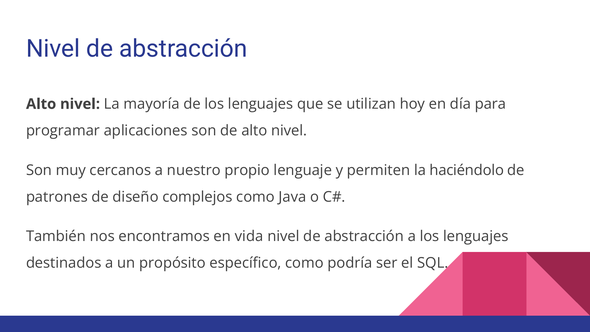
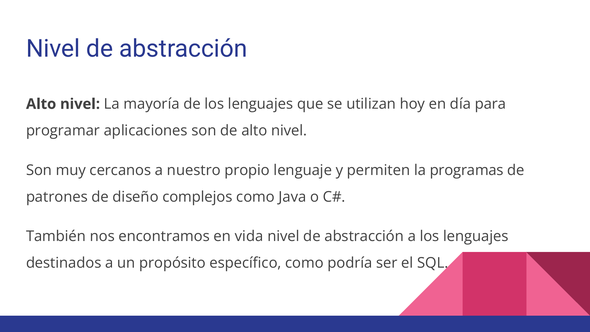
haciéndolo: haciéndolo -> programas (467, 170)
